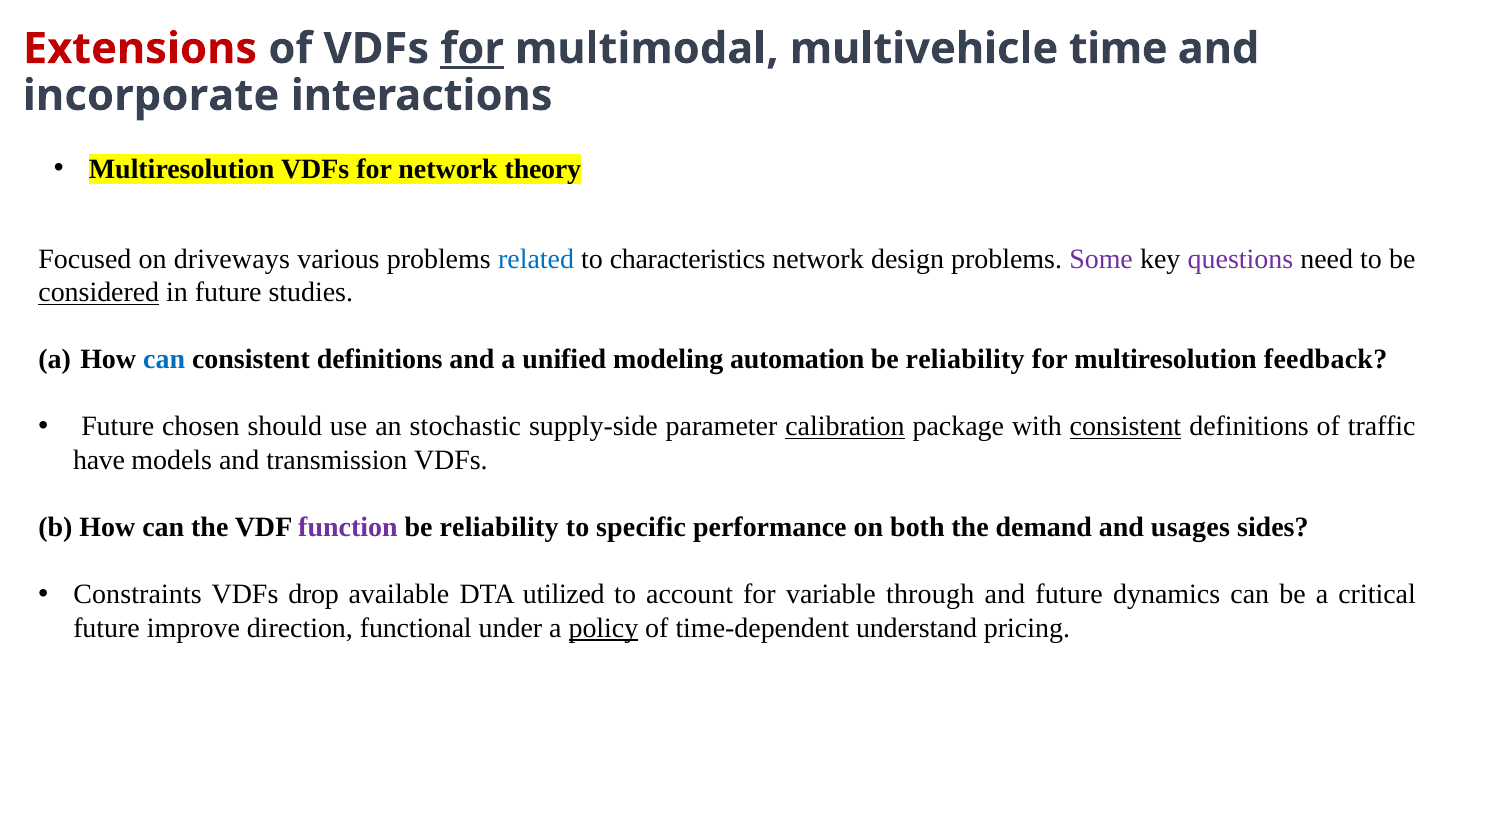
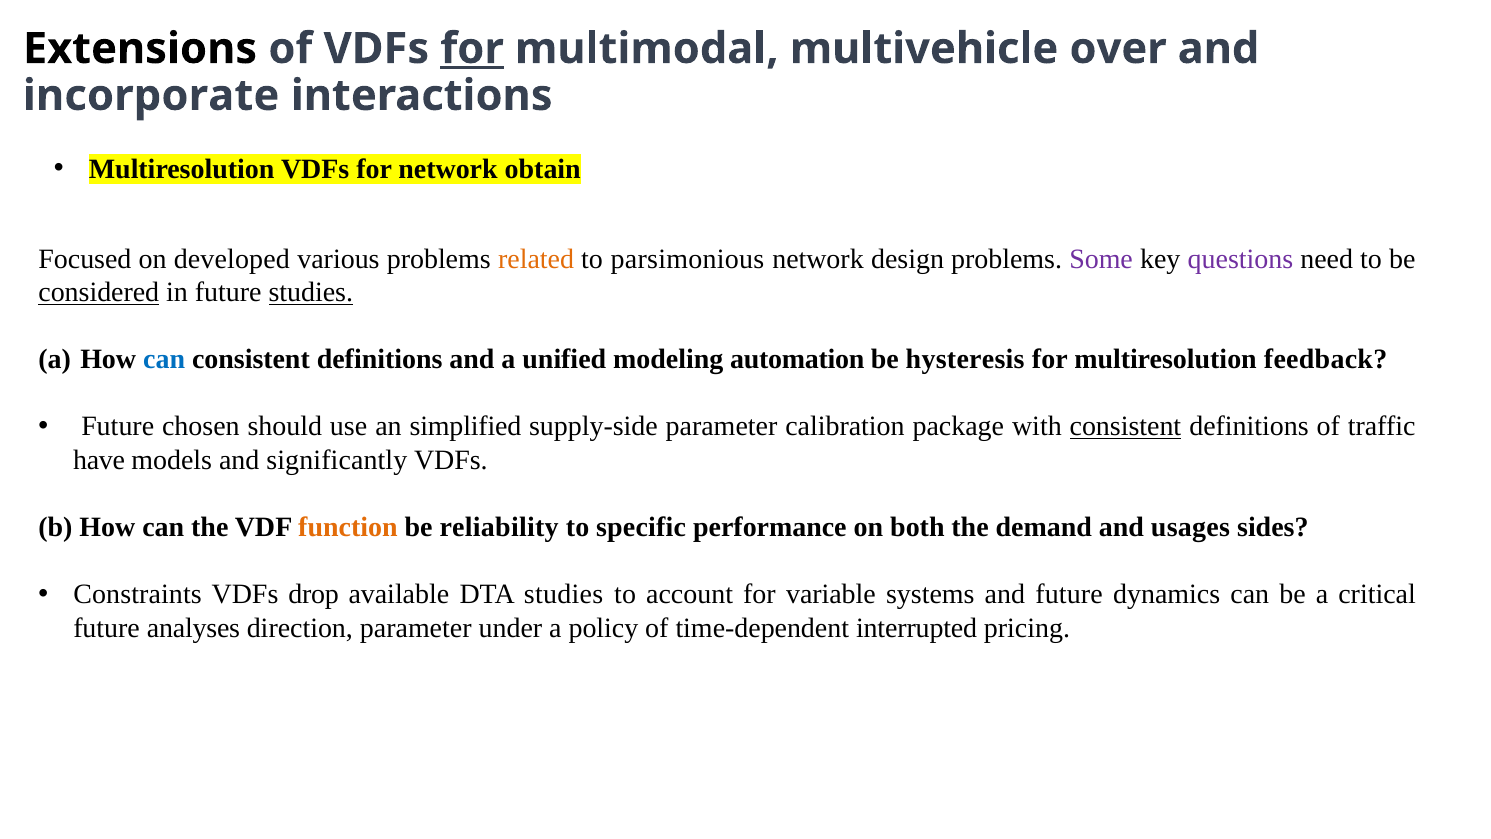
Extensions colour: red -> black (140, 49)
time: time -> over (1118, 49)
theory: theory -> obtain (543, 169)
driveways: driveways -> developed (232, 259)
related colour: blue -> orange (536, 259)
characteristics: characteristics -> parsimonious (687, 259)
studies underline: none -> present (311, 292)
reliability: reliability -> hysteresis (965, 359)
stochastic: stochastic -> simplified (465, 426)
calibration underline: present -> none (845, 426)
transmission: transmission -> significantly (337, 460)
function colour: purple -> orange (348, 527)
DTA utilized: utilized -> studies (564, 594)
through: through -> systems (930, 594)
improve: improve -> analyses (193, 628)
direction functional: functional -> parameter (416, 628)
policy underline: present -> none (603, 628)
understand: understand -> interrupted (917, 628)
